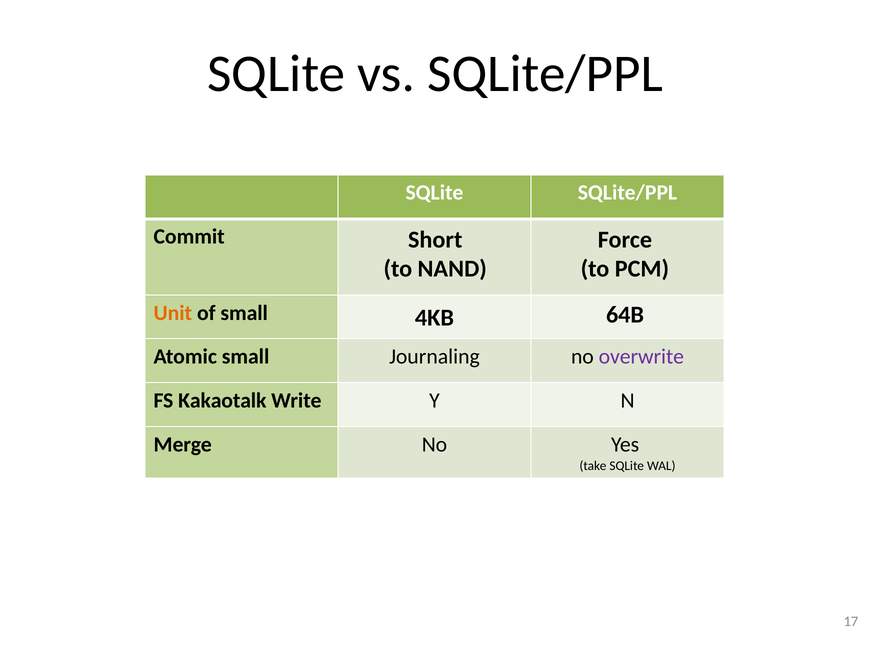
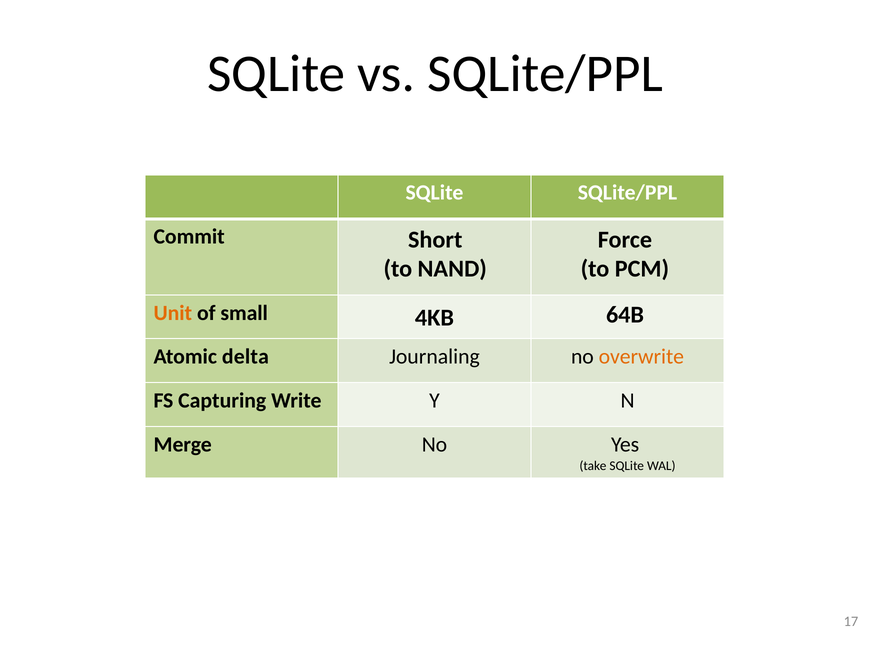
Atomic small: small -> delta (245, 357)
overwrite colour: purple -> orange (641, 357)
Kakaotalk: Kakaotalk -> Capturing (222, 401)
